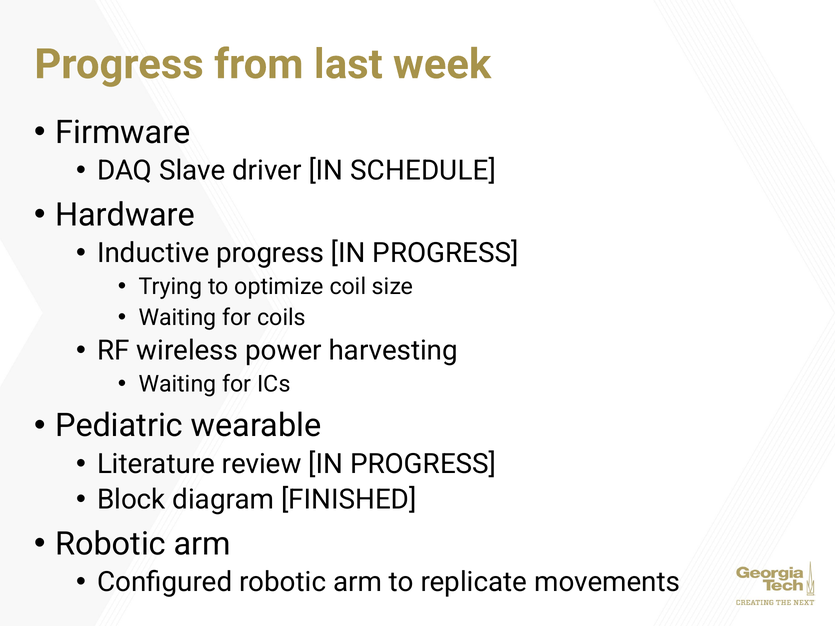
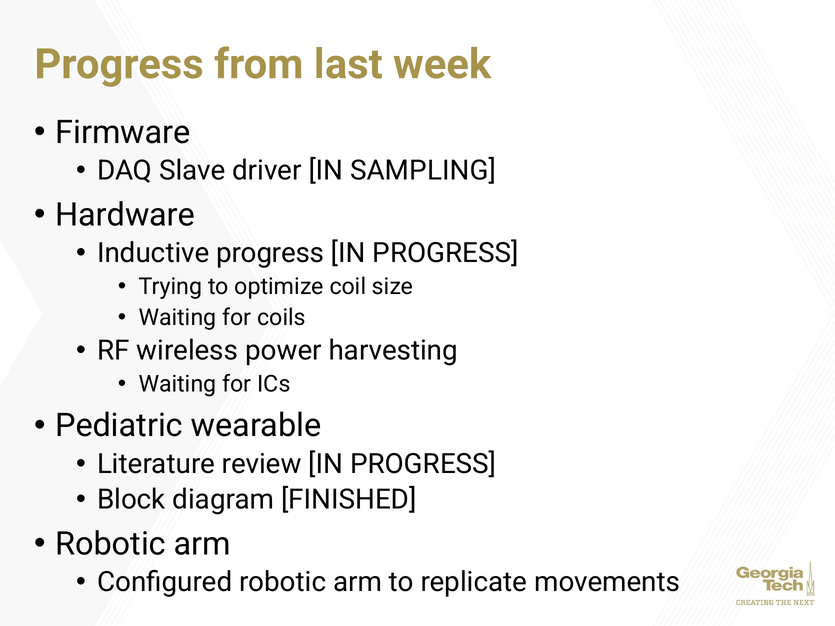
SCHEDULE: SCHEDULE -> SAMPLING (423, 171)
